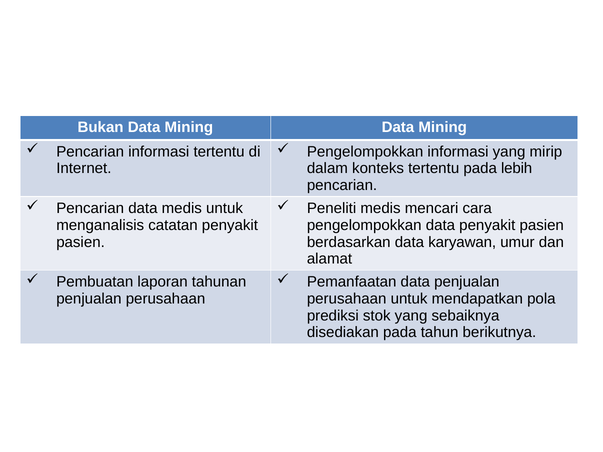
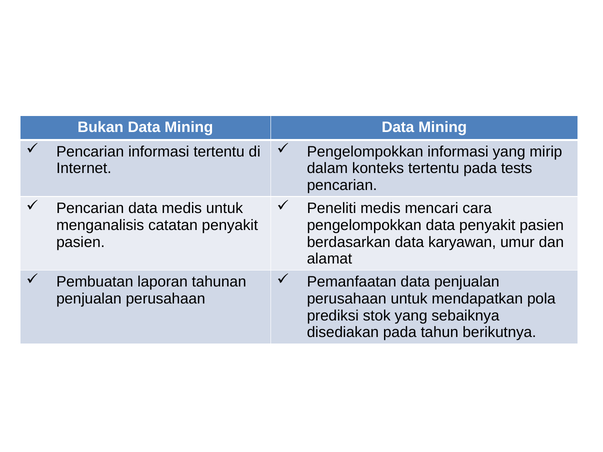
lebih: lebih -> tests (517, 169)
